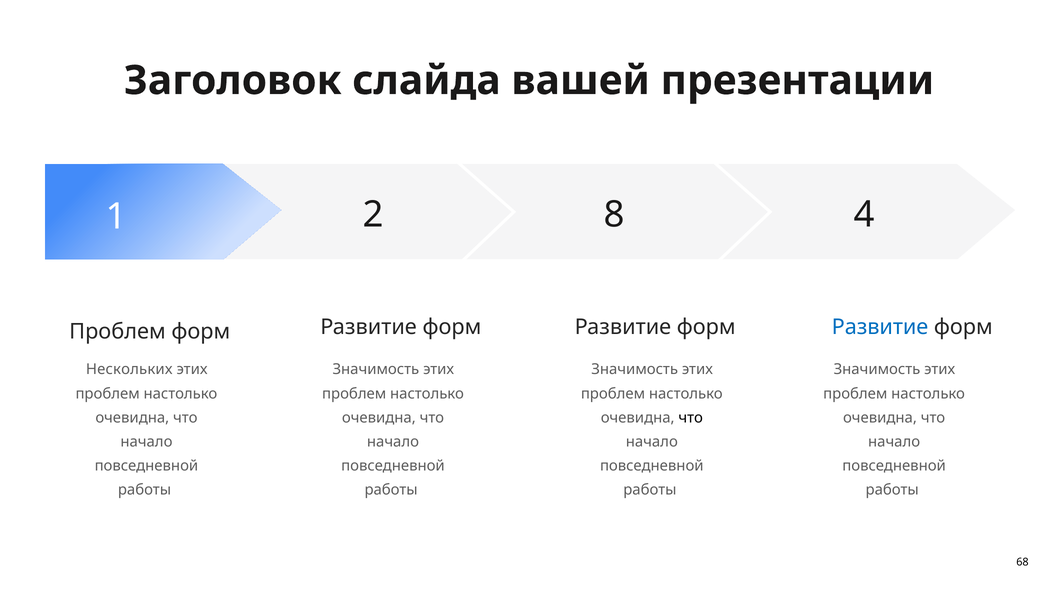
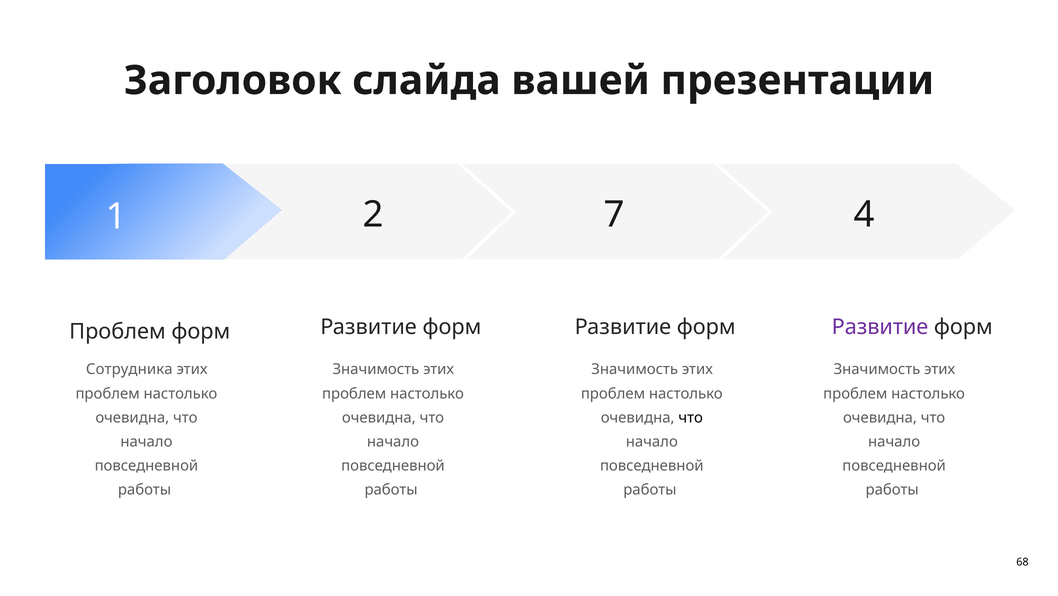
8: 8 -> 7 (614, 215)
Развитие colour: blue -> purple (880, 327)
Нескольких: Нескольких -> Сотрудника (129, 370)
